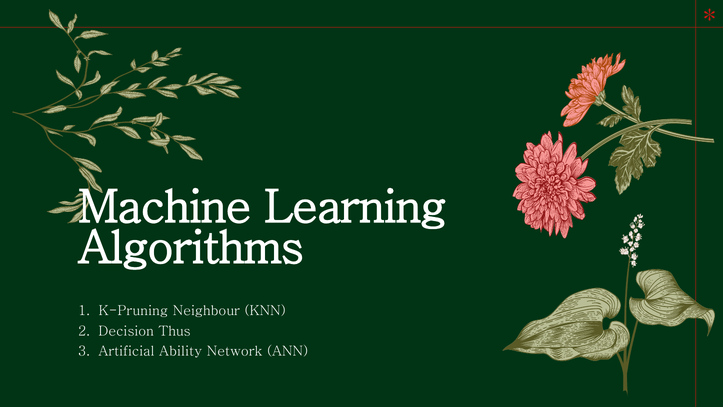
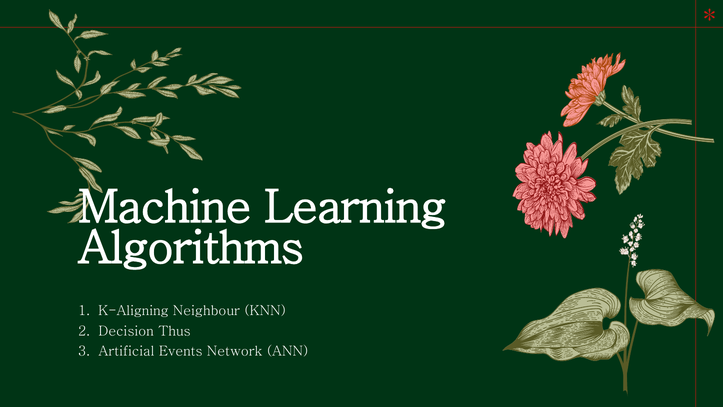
K-Pruning: K-Pruning -> K-Aligning (133, 311)
Ability: Ability -> Events (181, 351)
